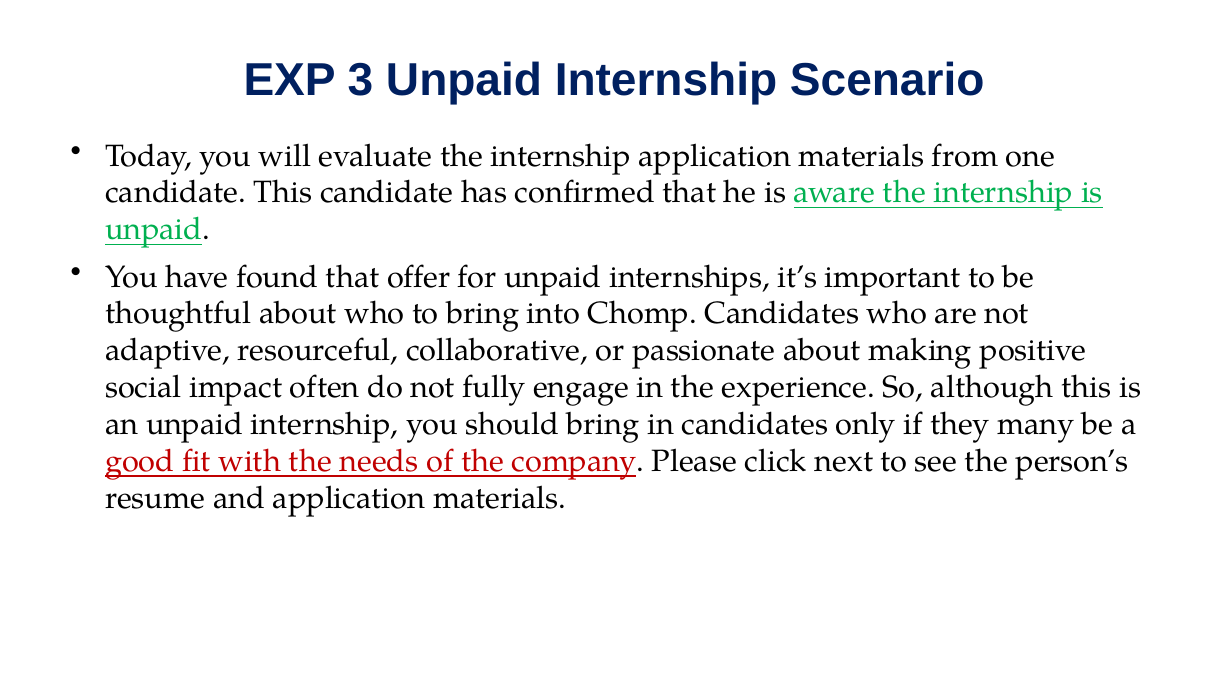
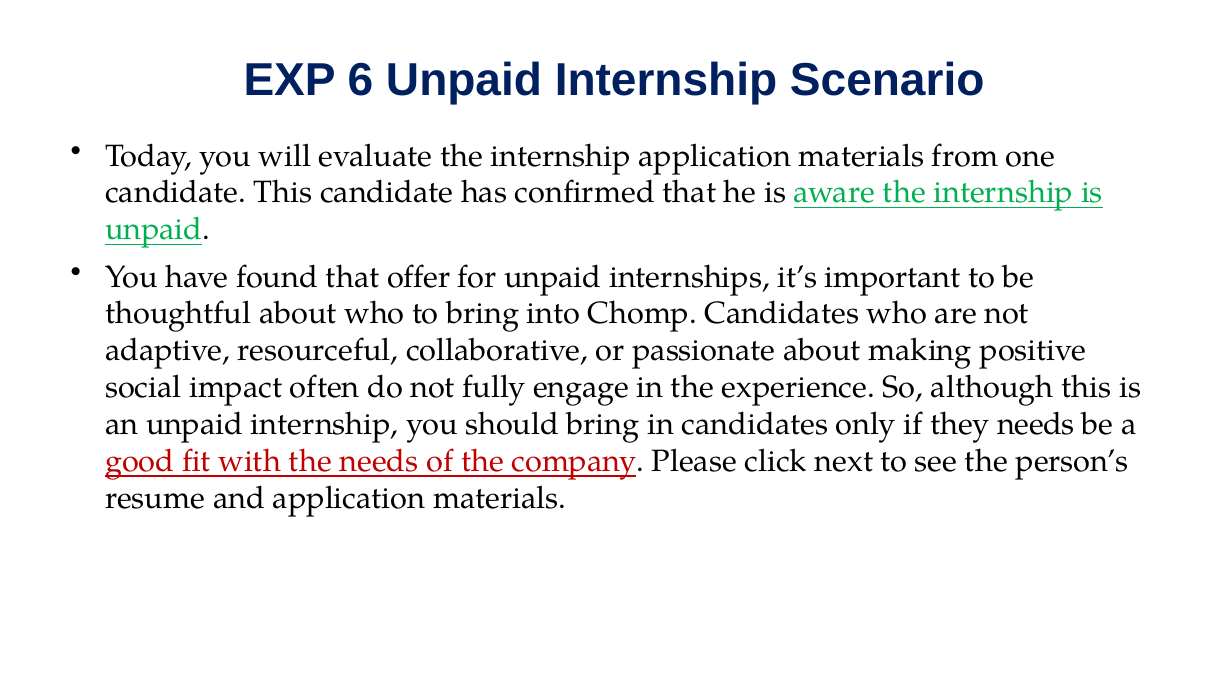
3: 3 -> 6 (360, 80)
they many: many -> needs (1036, 424)
